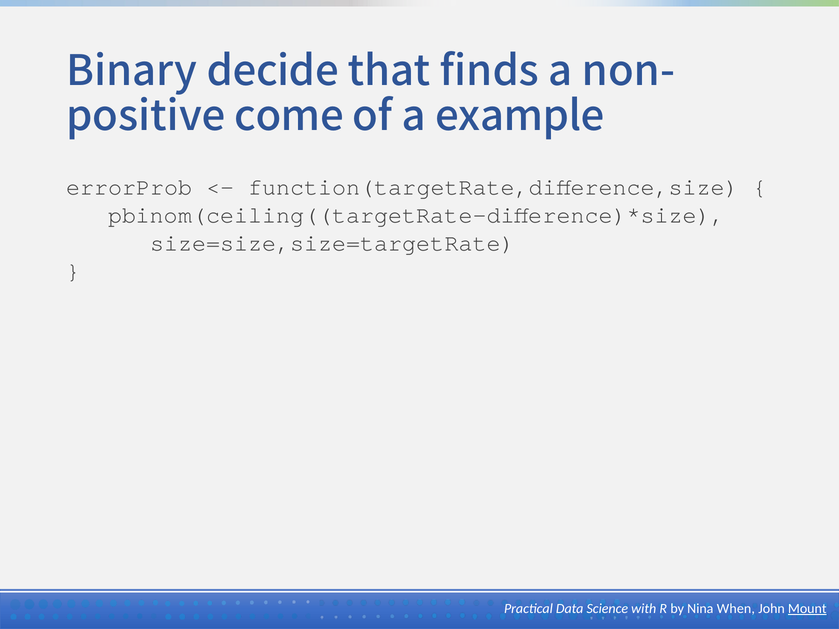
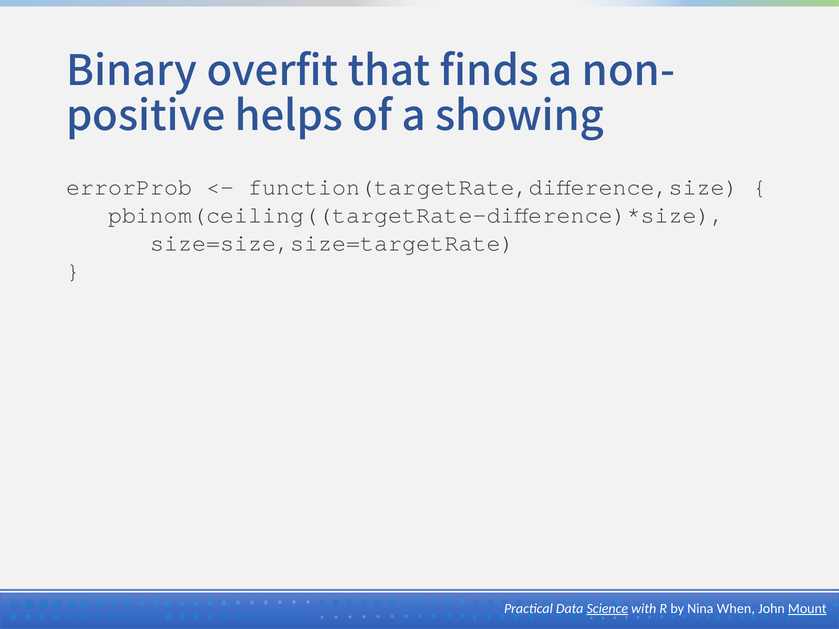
decide: decide -> overfit (273, 71)
come: come -> helps (289, 117)
example: example -> showing (520, 117)
Science underline: none -> present (607, 609)
